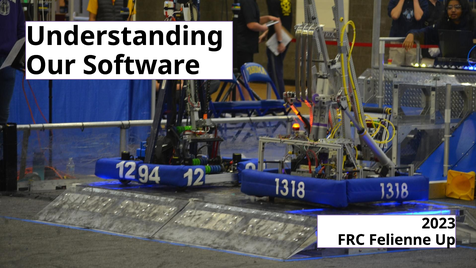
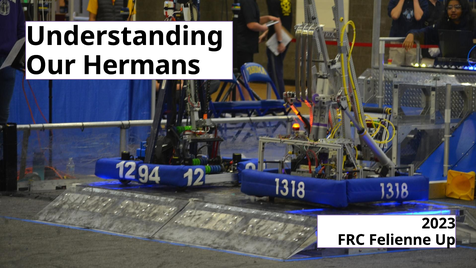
Software: Software -> Hermans (141, 65)
